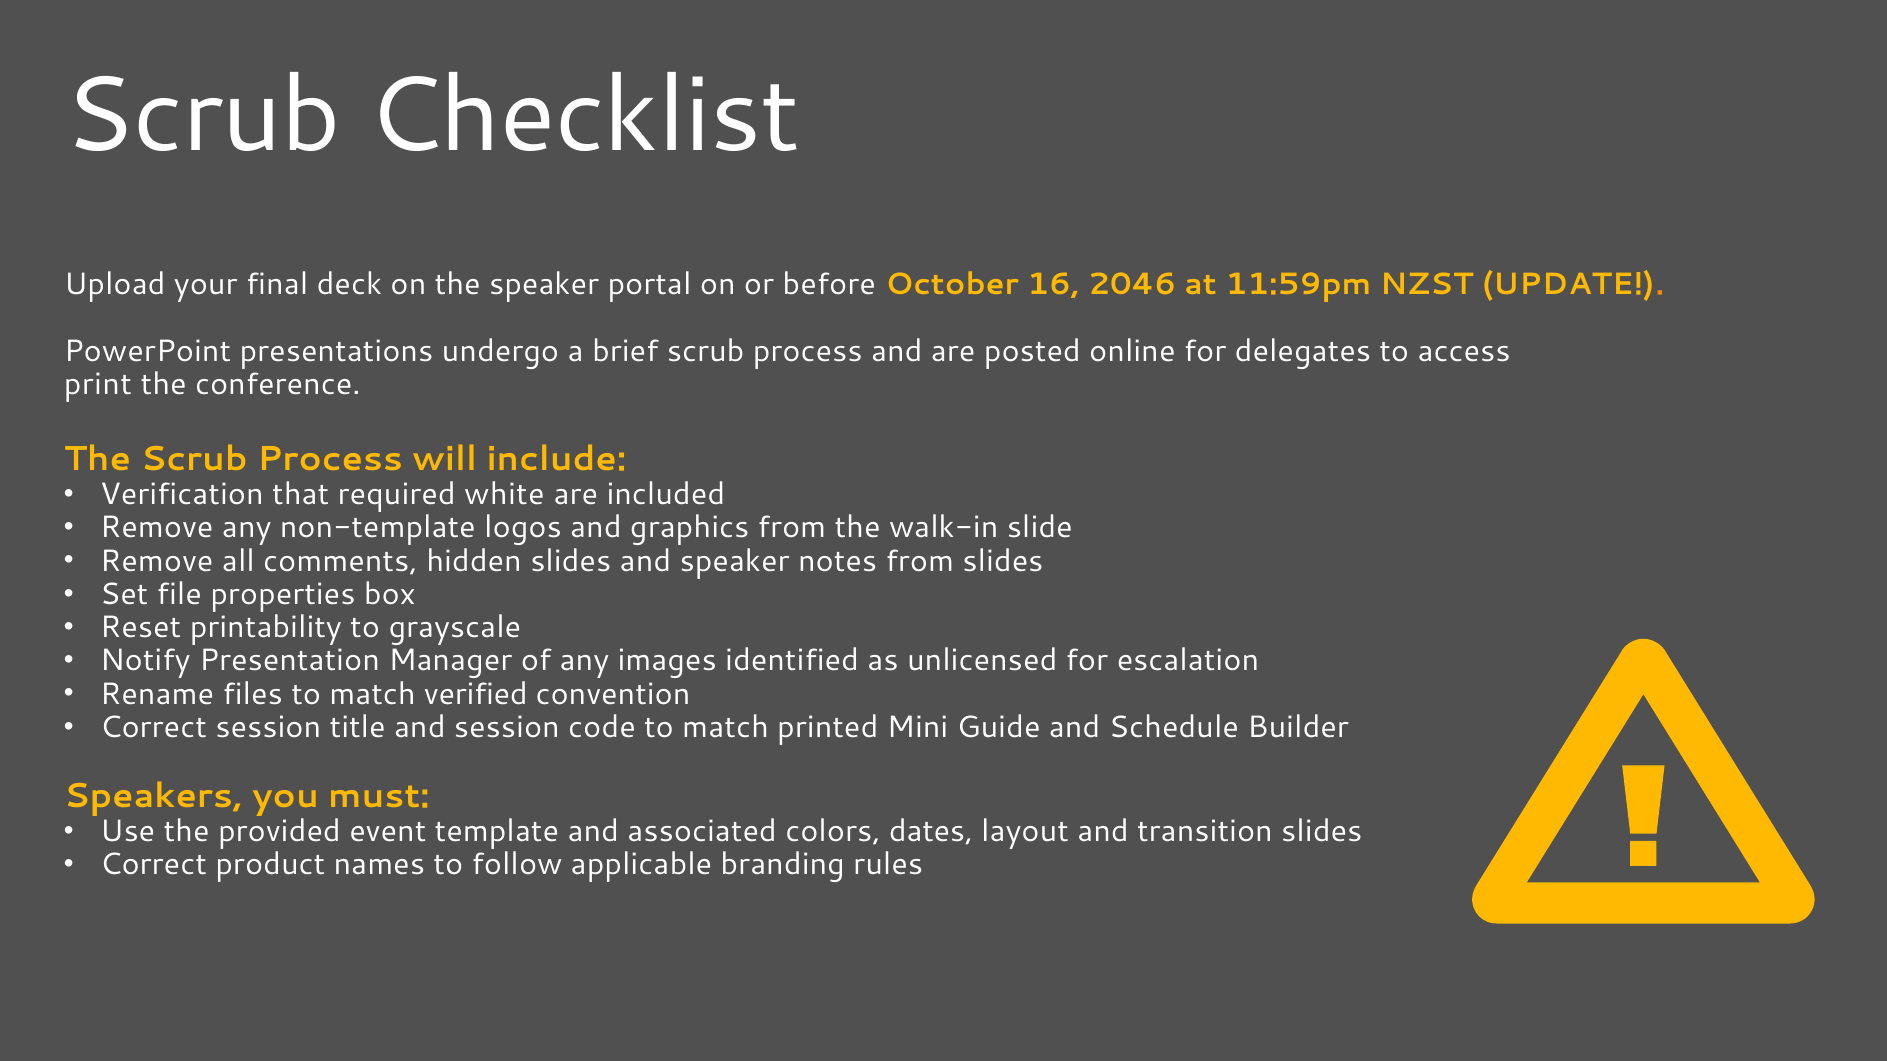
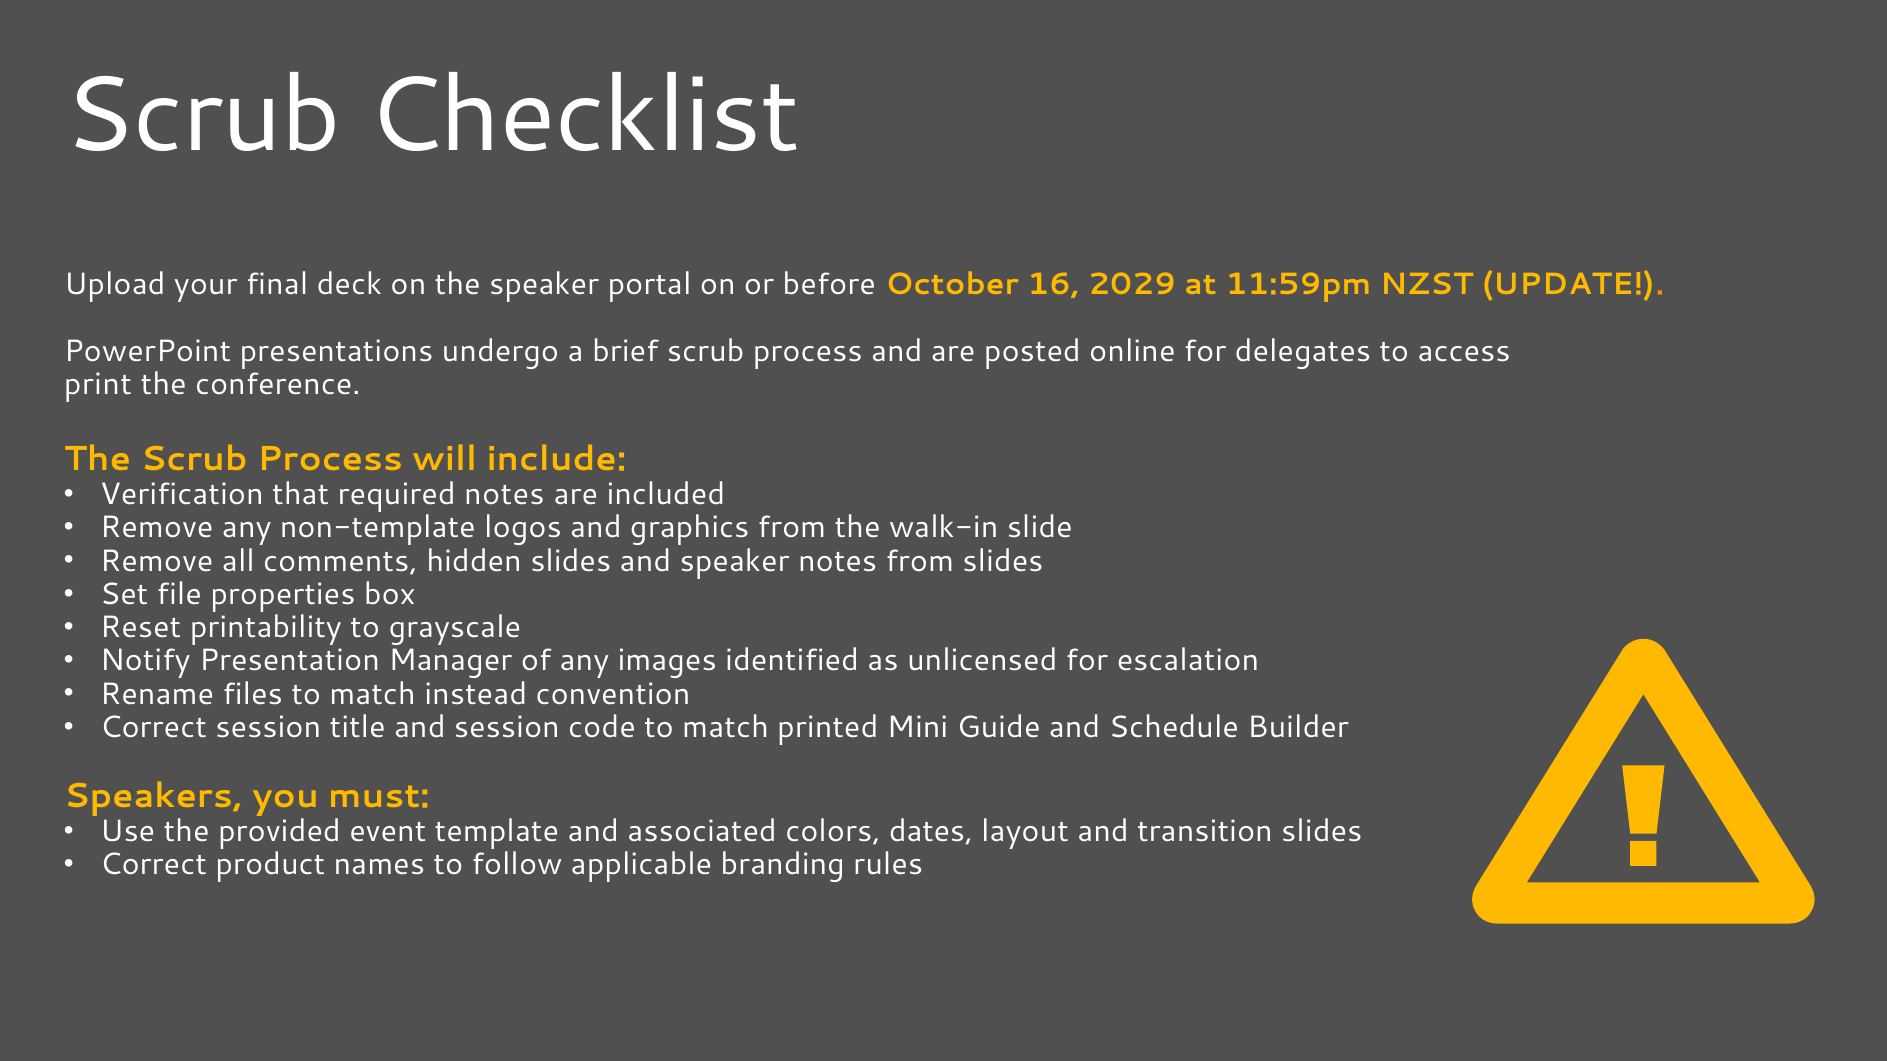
2046: 2046 -> 2029 (1132, 285)
required white: white -> notes (504, 495)
verified: verified -> instead (476, 694)
